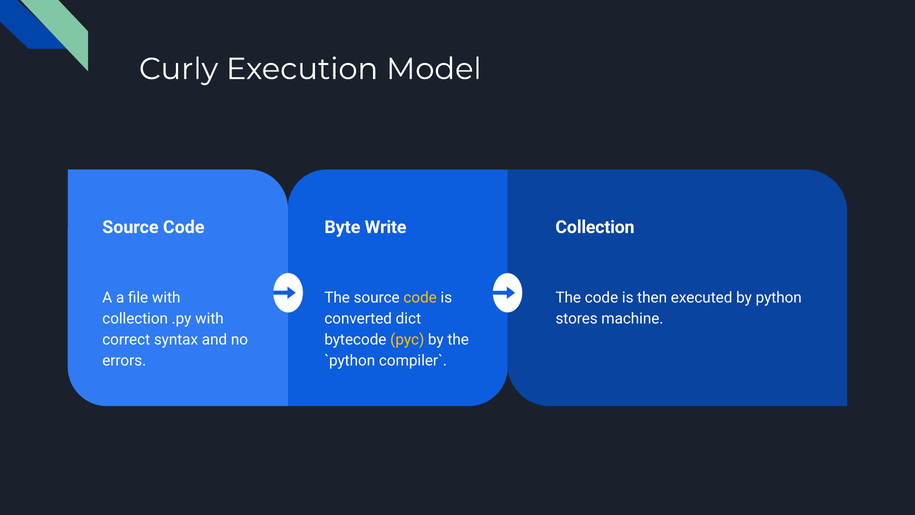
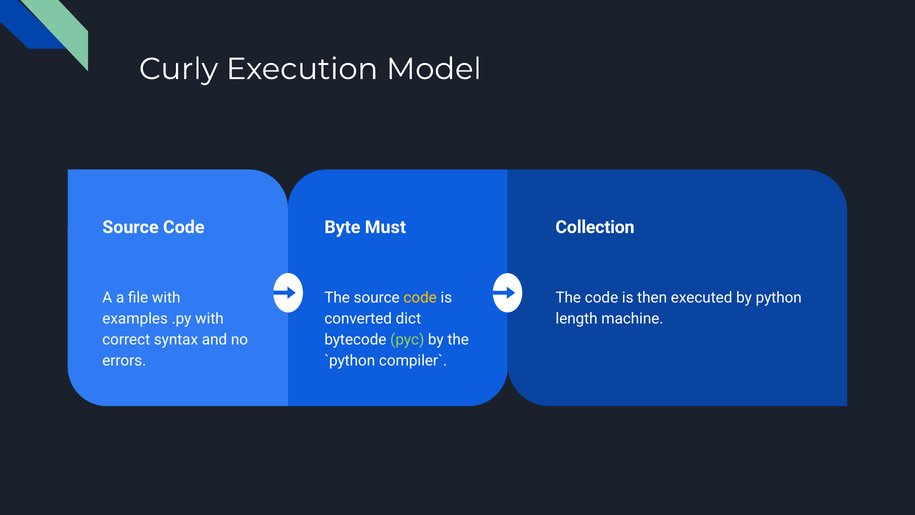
Write: Write -> Must (385, 227)
collection: collection -> examples (135, 318)
stores: stores -> length (577, 318)
pyc colour: yellow -> light green (407, 339)
